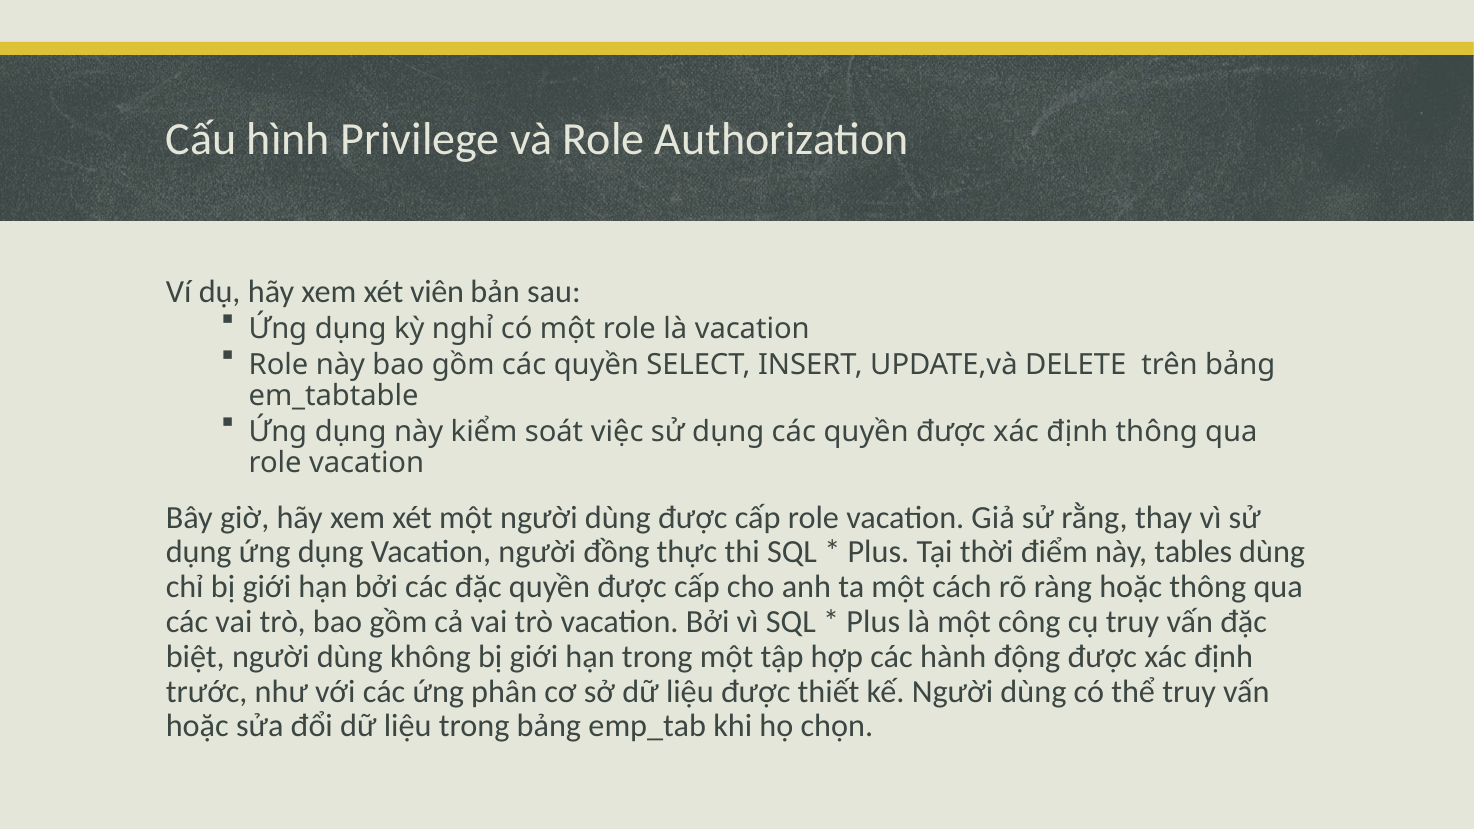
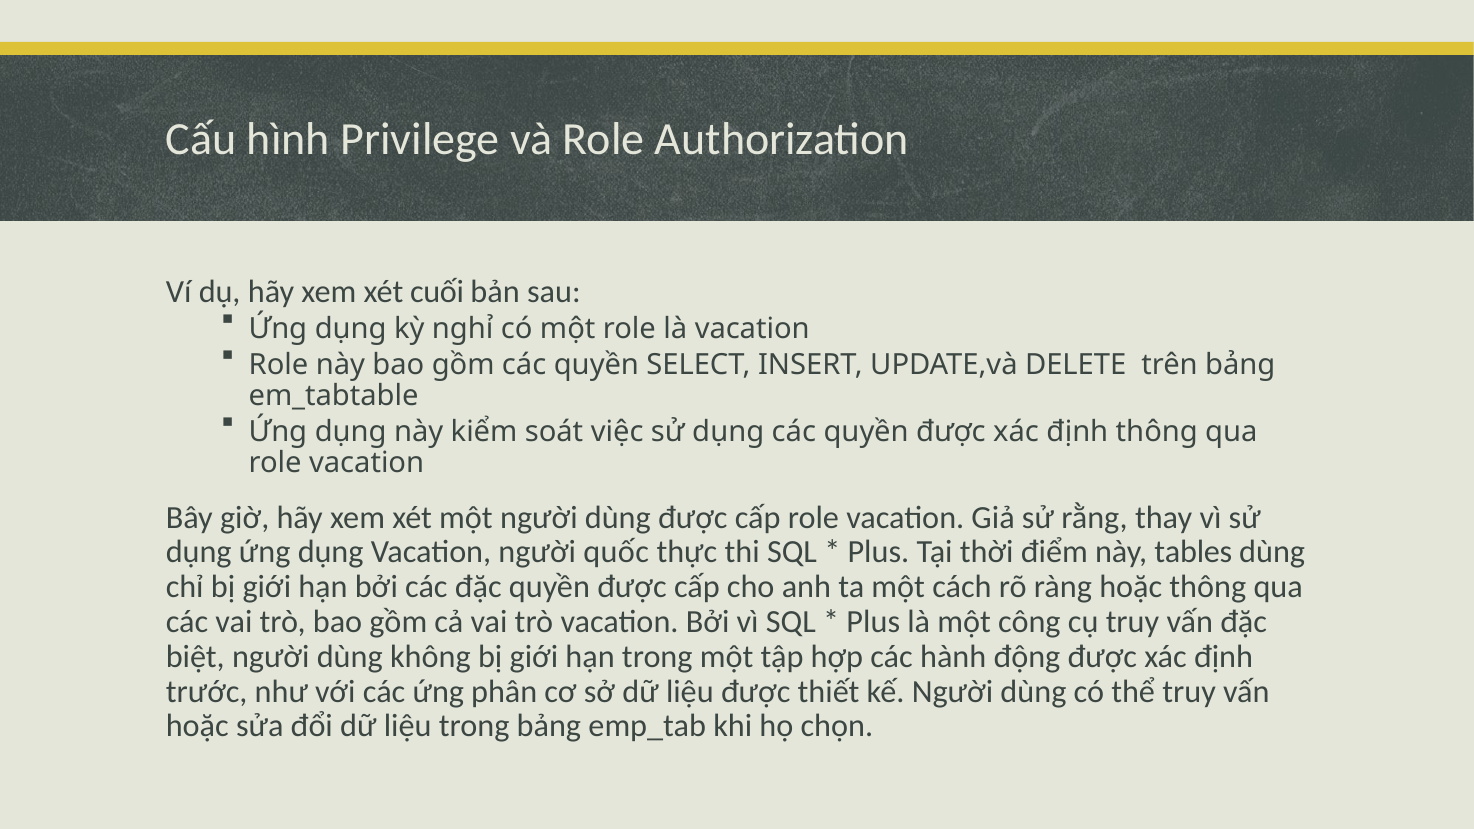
viên: viên -> cuối (437, 292)
đồng: đồng -> quốc (616, 552)
